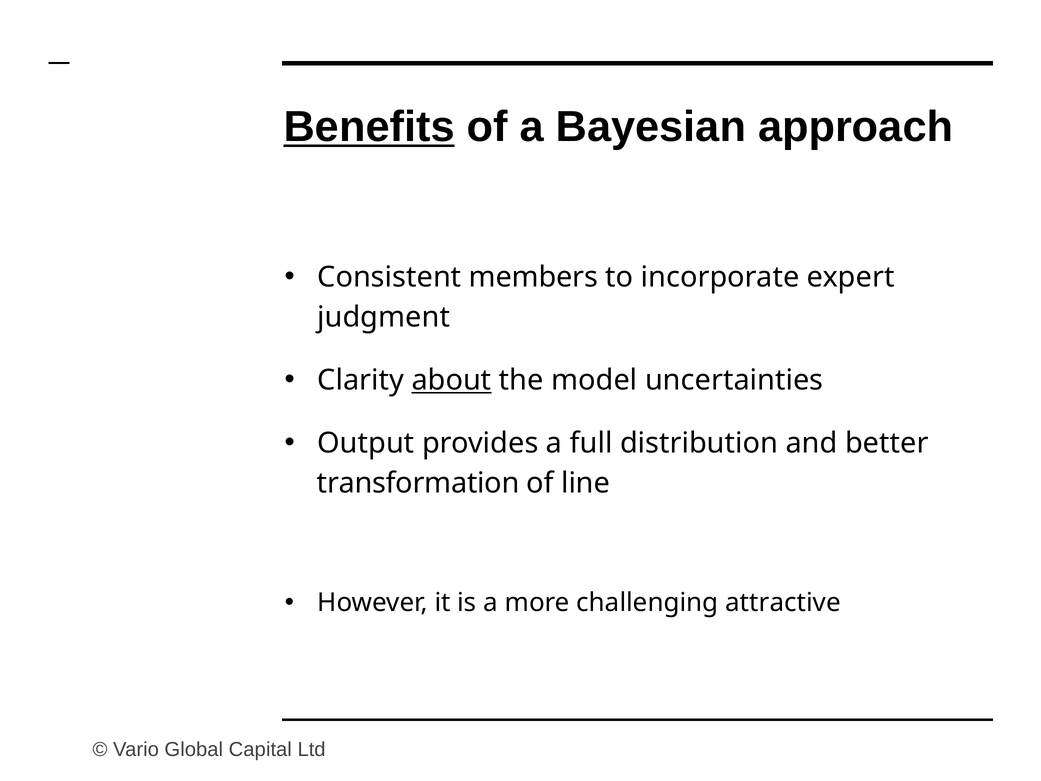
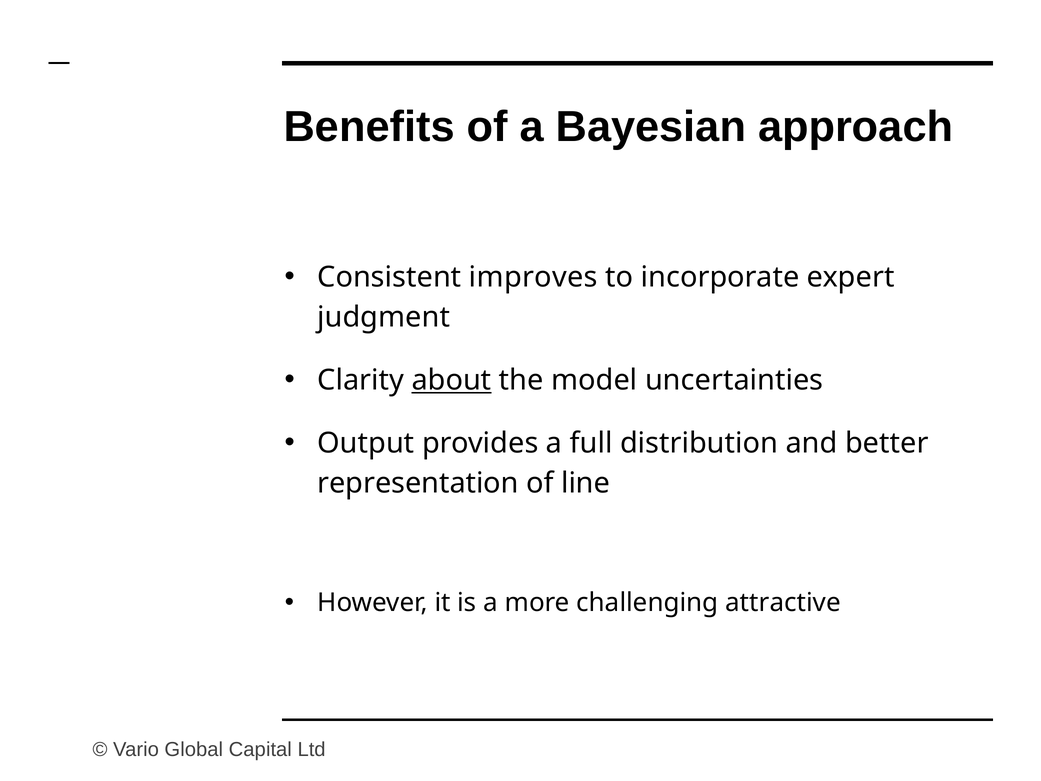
Benefits underline: present -> none (369, 127)
members: members -> improves (533, 277)
transformation: transformation -> representation (418, 483)
